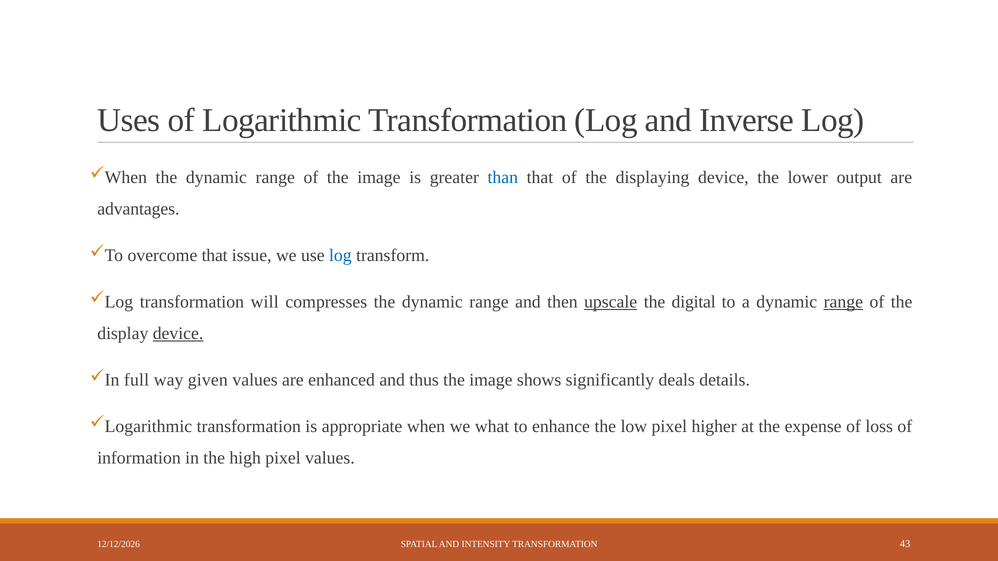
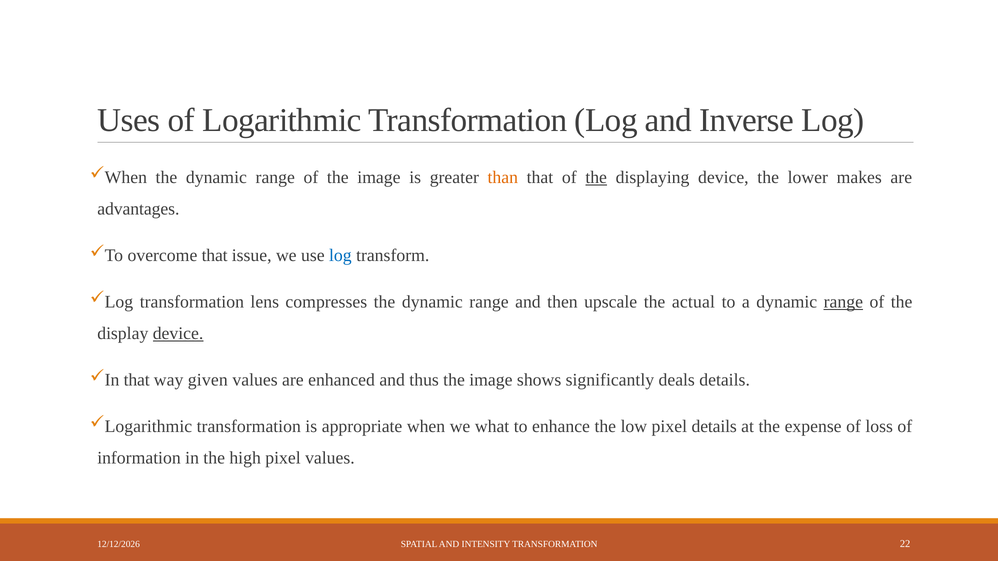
than colour: blue -> orange (503, 177)
the underline: none -> present (596, 177)
output: output -> makes (859, 177)
will: will -> lens (265, 302)
upscale underline: present -> none (611, 302)
digital: digital -> actual (693, 302)
full: full -> that (137, 380)
pixel higher: higher -> details (714, 427)
43: 43 -> 22 (905, 544)
